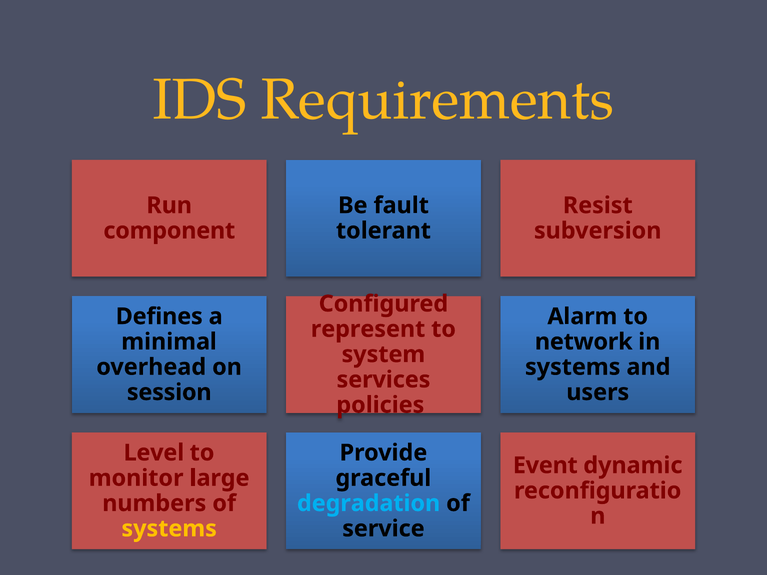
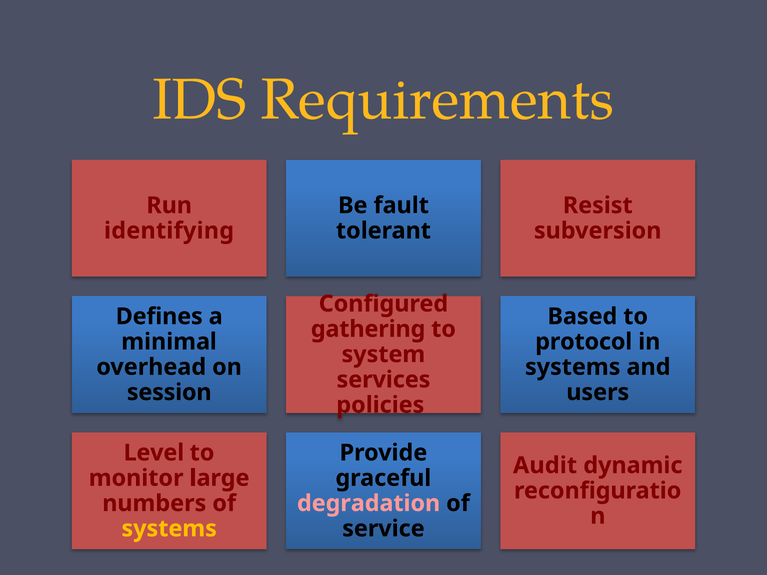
component: component -> identifying (169, 231)
Alarm: Alarm -> Based (582, 317)
represent: represent -> gathering (368, 329)
network: network -> protocol (584, 342)
Event: Event -> Audit (545, 466)
degradation colour: light blue -> pink (369, 504)
